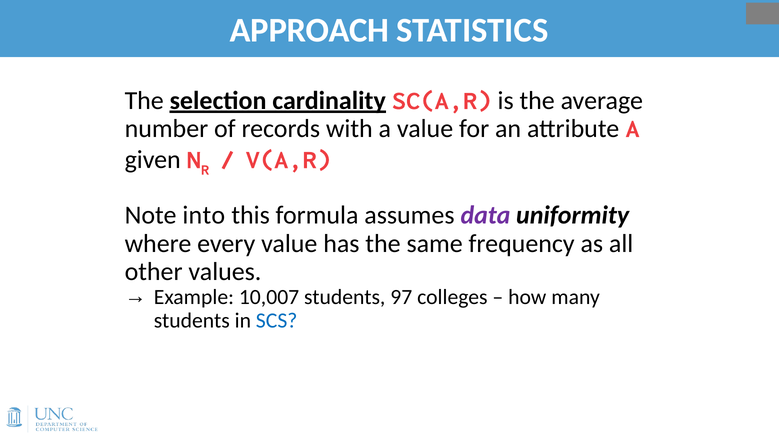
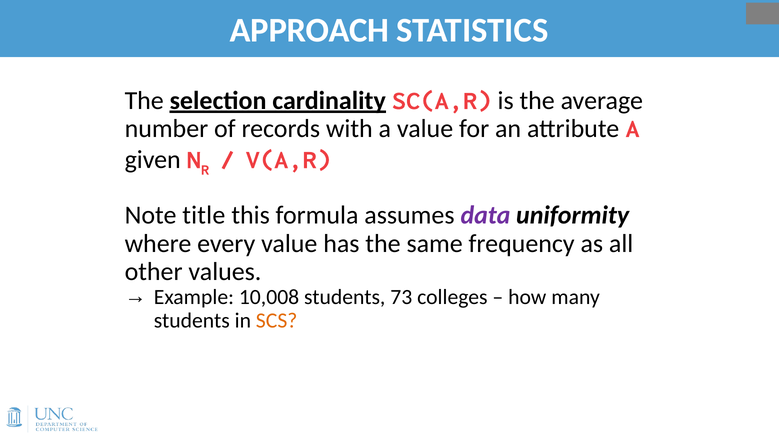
into: into -> title (204, 216)
10,007: 10,007 -> 10,008 (269, 297)
97: 97 -> 73 (401, 297)
SCS colour: blue -> orange (277, 321)
